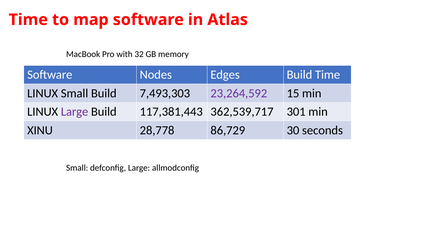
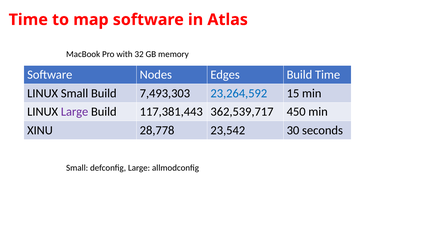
23,264,592 colour: purple -> blue (239, 93)
301: 301 -> 450 (296, 112)
86,729: 86,729 -> 23,542 (228, 130)
